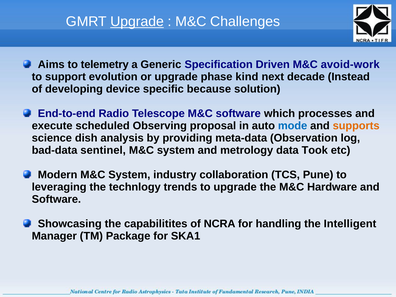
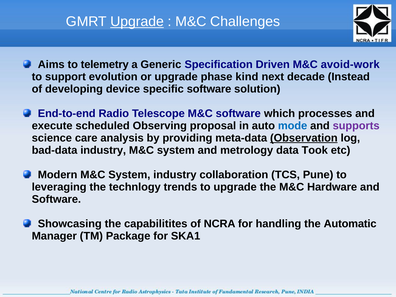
specific because: because -> software (209, 89)
supports colour: orange -> purple (356, 126)
dish: dish -> care (86, 138)
Observation underline: none -> present (304, 138)
bad-data sentinel: sentinel -> industry (103, 150)
Intelligent: Intelligent -> Automatic (350, 224)
